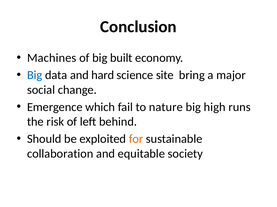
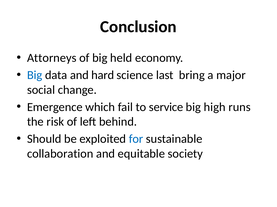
Machines: Machines -> Attorneys (52, 58)
built: built -> held (121, 58)
site: site -> last (165, 75)
nature: nature -> service (166, 107)
for colour: orange -> blue (136, 139)
